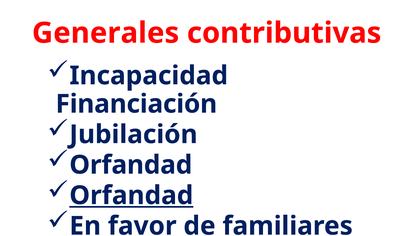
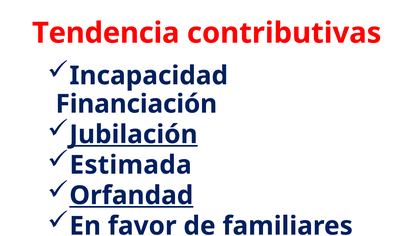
Generales: Generales -> Tendencia (106, 33)
Jubilación underline: none -> present (133, 134)
Orfandad: Orfandad -> Estimada (131, 165)
